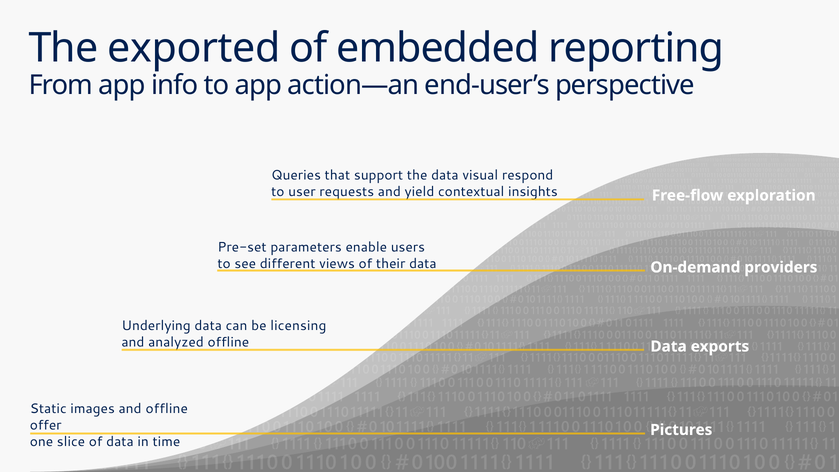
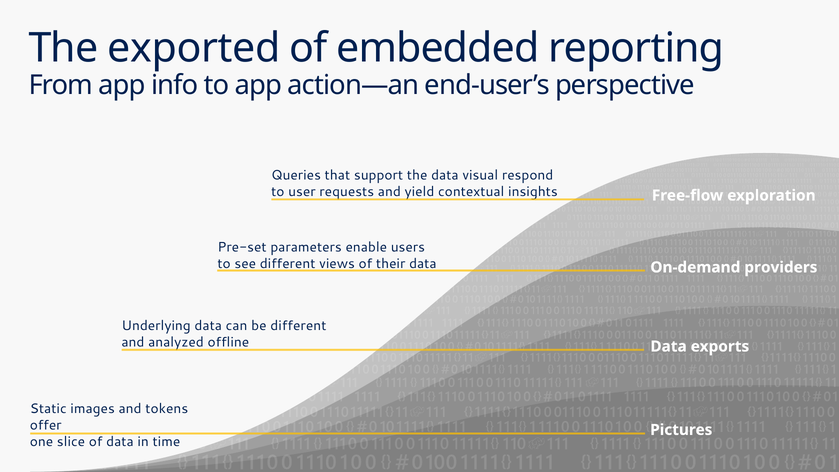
be licensing: licensing -> different (298, 326)
and offline: offline -> tokens (167, 409)
